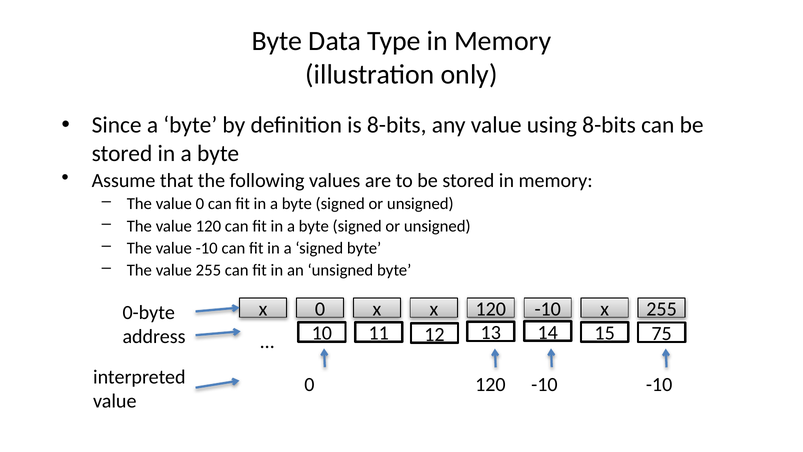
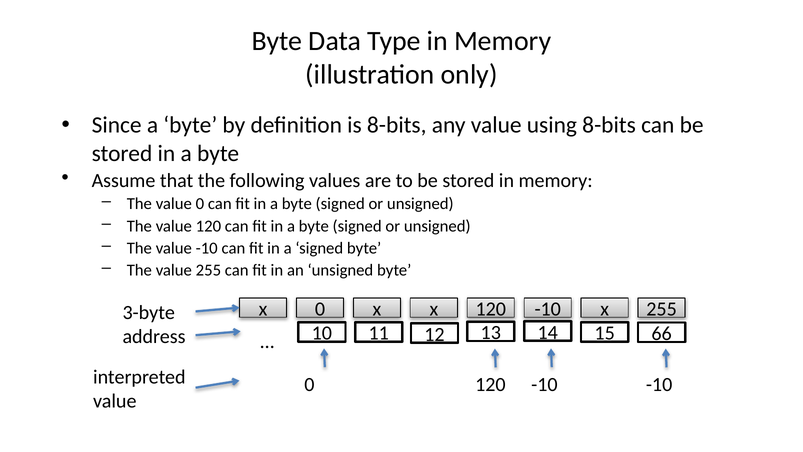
0-byte: 0-byte -> 3-byte (149, 313)
75: 75 -> 66 (662, 333)
